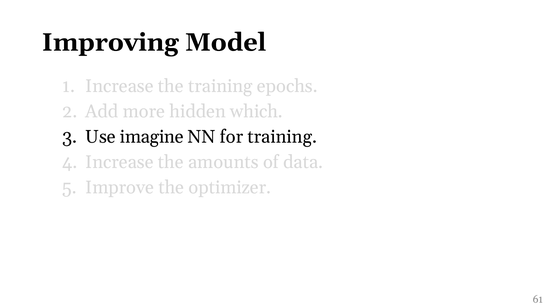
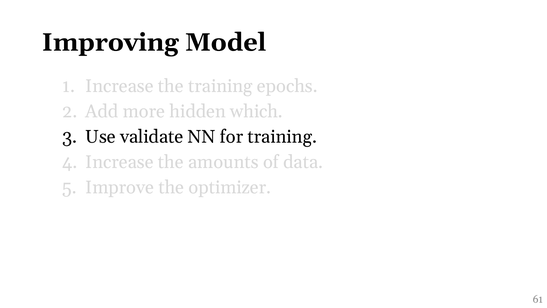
imagine: imagine -> validate (152, 137)
